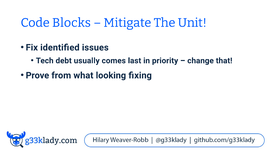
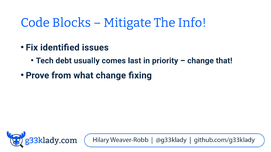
Unit: Unit -> Info (192, 23)
what looking: looking -> change (111, 76)
